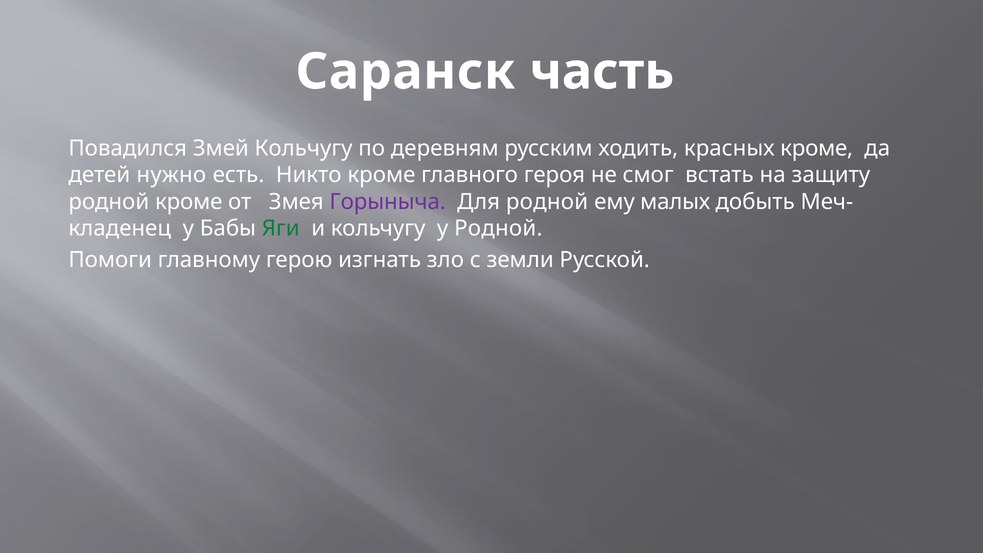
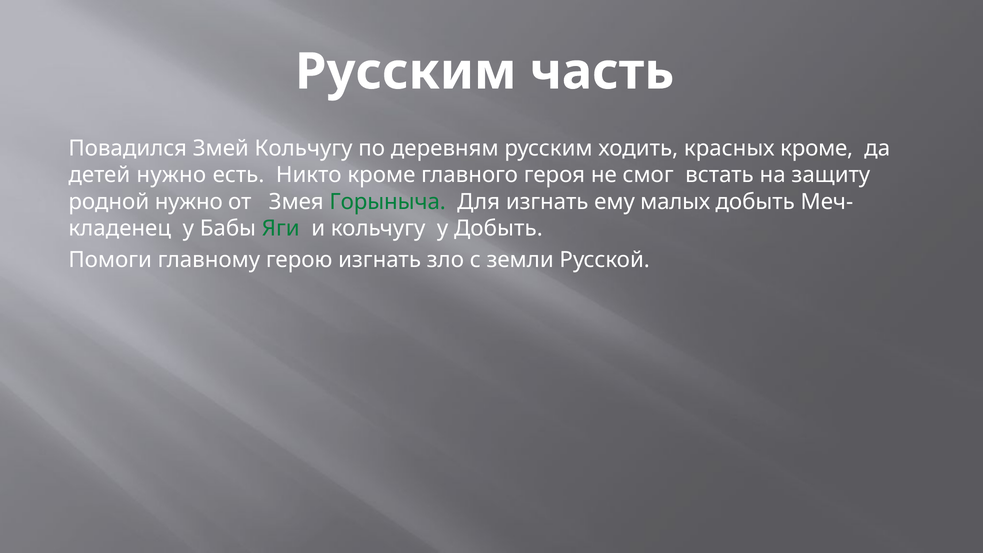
Саранск: Саранск -> Русским (406, 72)
родной кроме: кроме -> нужно (189, 202)
Горыныча colour: purple -> green (388, 202)
Для родной: родной -> изгнать (547, 202)
у Родной: Родной -> Добыть (498, 229)
